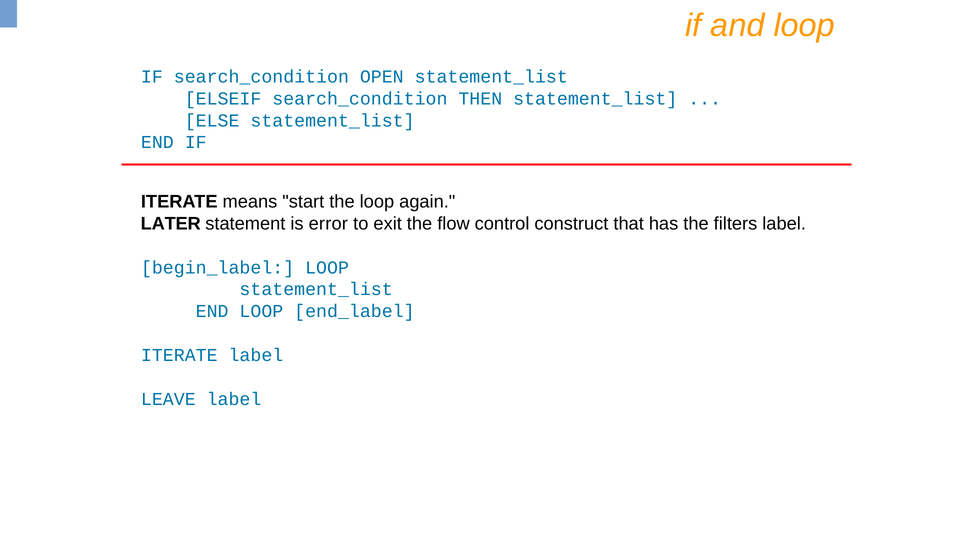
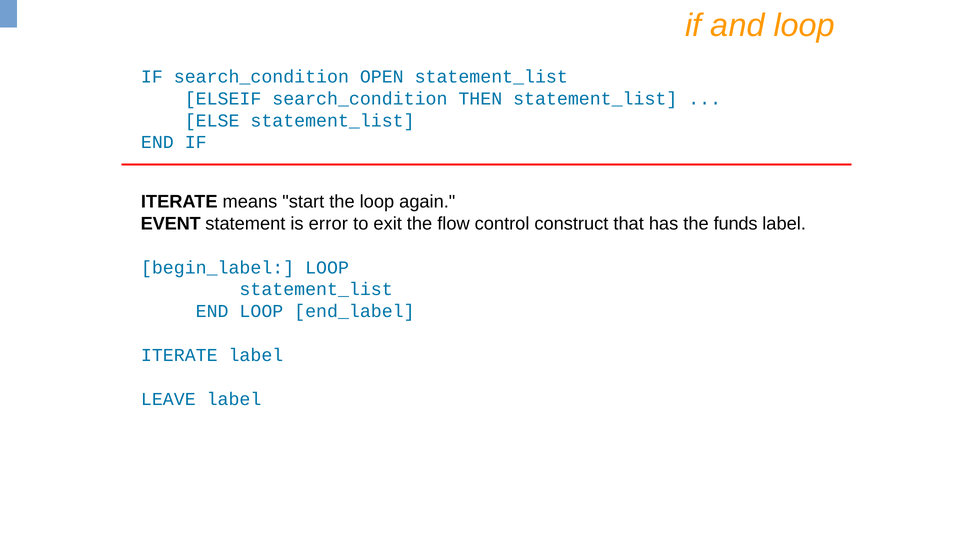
LATER: LATER -> EVENT (171, 223)
filters: filters -> funds (736, 223)
